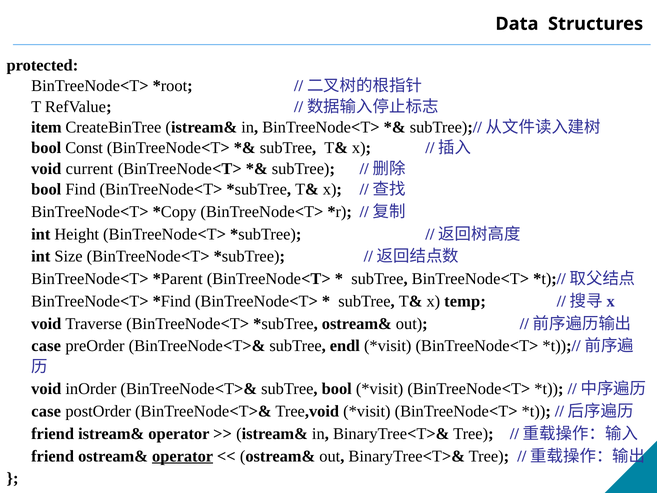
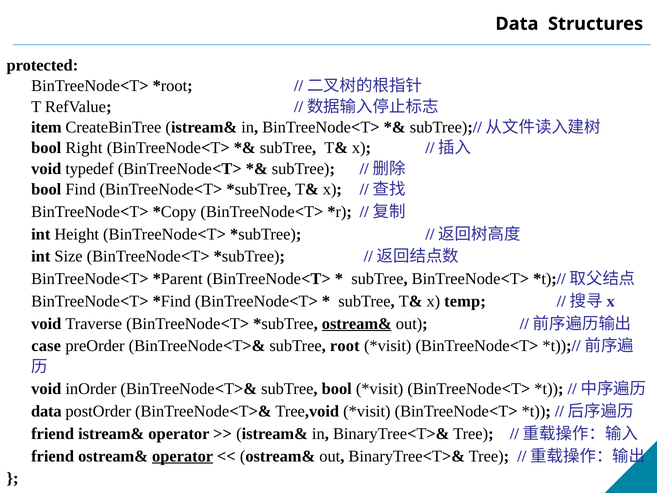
Const: Const -> Right (84, 148)
current: current -> typedef (90, 169)
ostream& underline: none -> present (357, 323)
endl: endl -> root (345, 346)
case: case -> data (46, 411)
